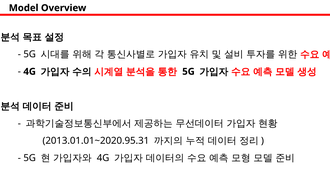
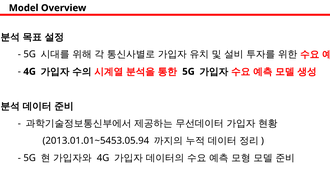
2013.01.01~2020.95.31: 2013.01.01~2020.95.31 -> 2013.01.01~5453.05.94 (96, 141)
